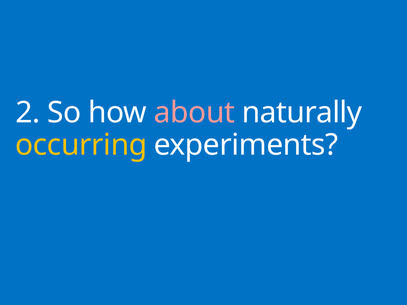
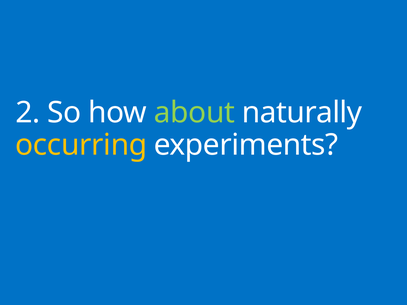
about colour: pink -> light green (194, 113)
